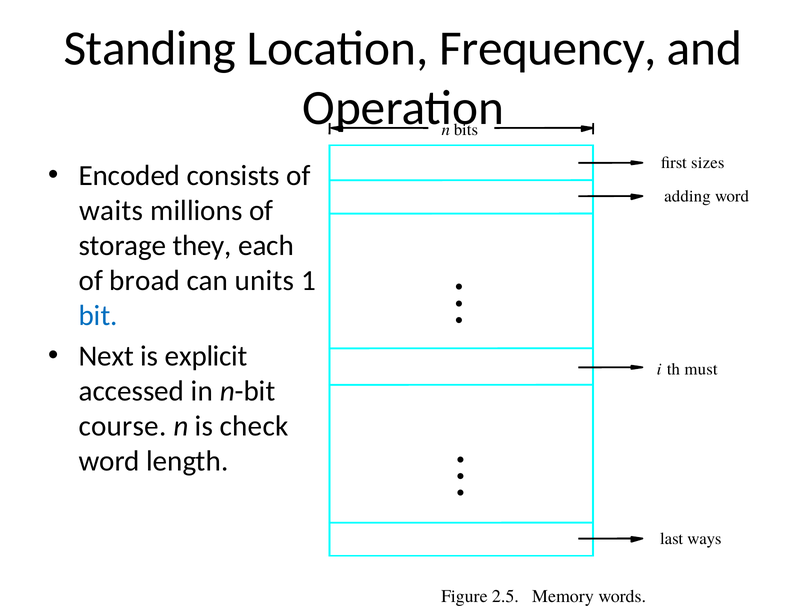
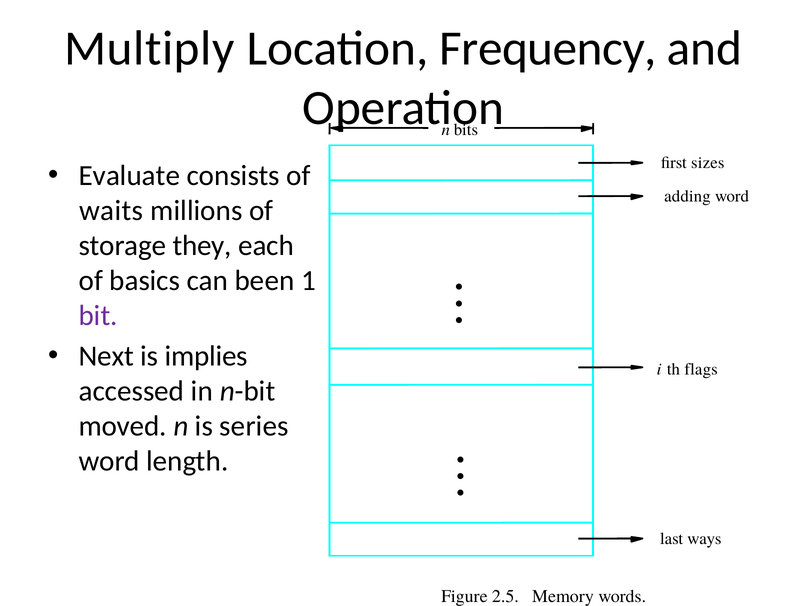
Standing: Standing -> Multiply (149, 49)
Encoded: Encoded -> Evaluate (129, 175)
broad: broad -> basics (145, 280)
units: units -> been (265, 280)
bit colour: blue -> purple (98, 315)
explicit: explicit -> implies (206, 356)
must: must -> flags (701, 369)
course: course -> moved (123, 426)
check: check -> series (254, 426)
